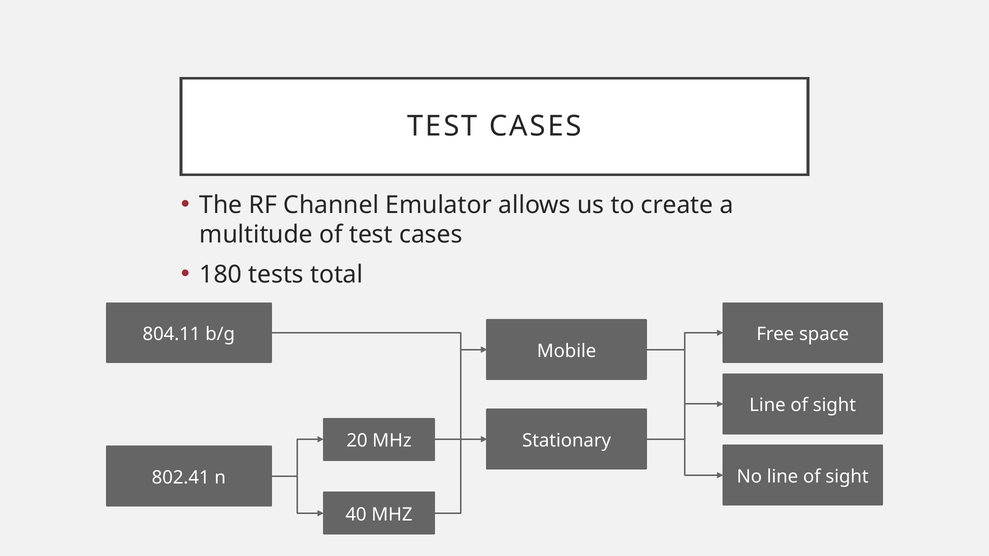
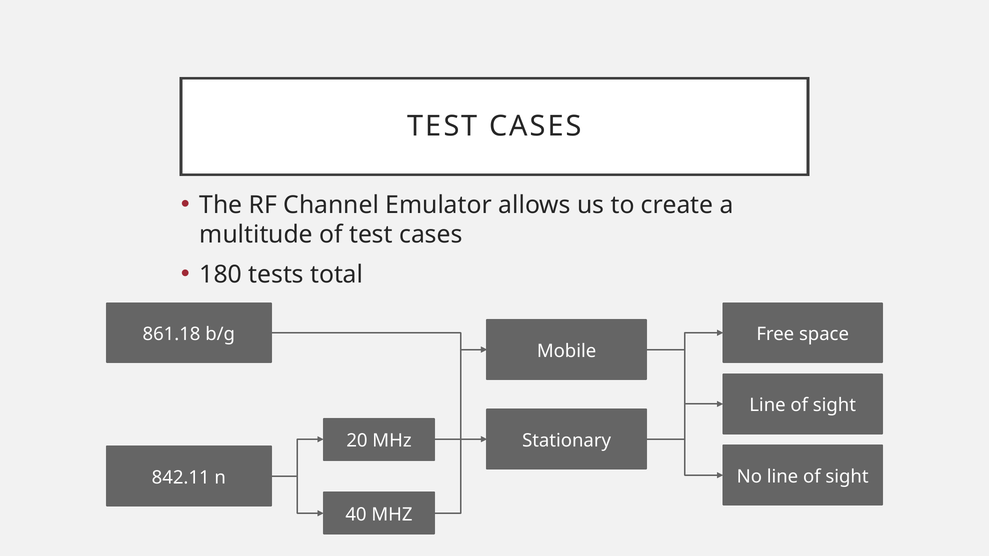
804.11: 804.11 -> 861.18 (172, 334)
802.41: 802.41 -> 842.11 (181, 478)
